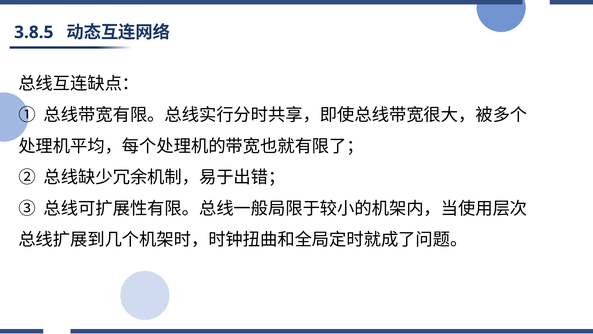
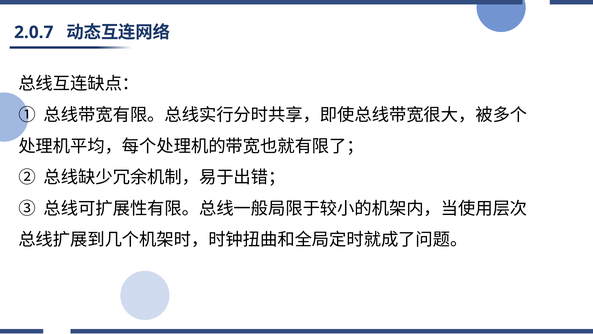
3.8.5: 3.8.5 -> 2.0.7 (34, 32)
